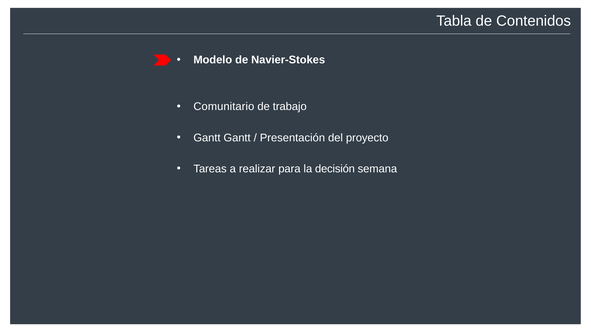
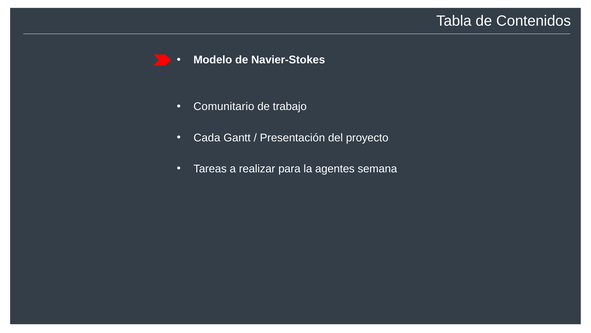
Gantt: Gantt -> Cada (207, 137)
decisión: decisión -> agentes (335, 168)
